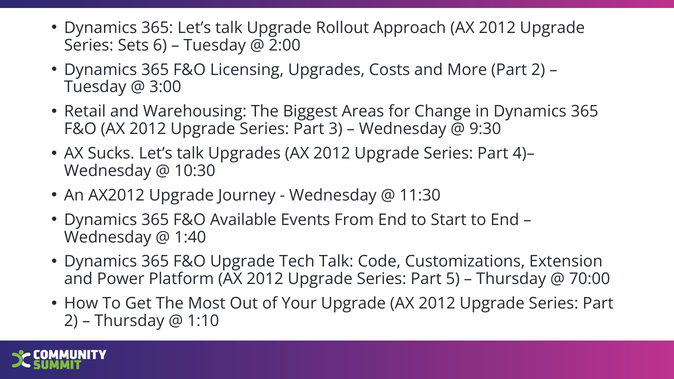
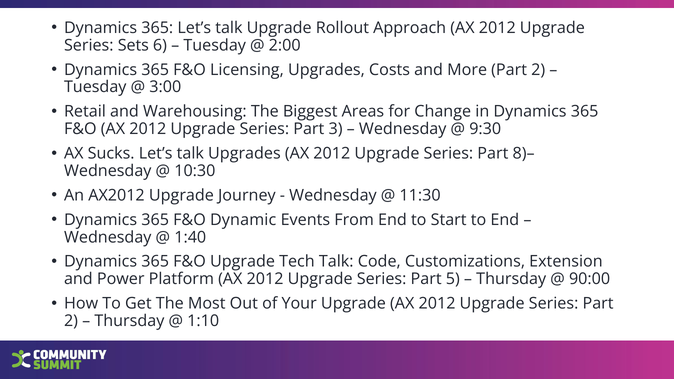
4)–: 4)– -> 8)– (524, 154)
F&O Available: Available -> Dynamic (243, 220)
70:00: 70:00 -> 90:00 (590, 279)
